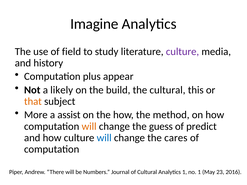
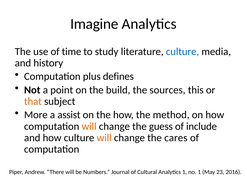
field: field -> time (72, 52)
culture colour: purple -> blue (182, 52)
appear: appear -> defines (118, 77)
likely: likely -> point (62, 90)
the cultural: cultural -> sources (167, 90)
predict: predict -> include (202, 126)
will colour: blue -> orange (104, 138)
